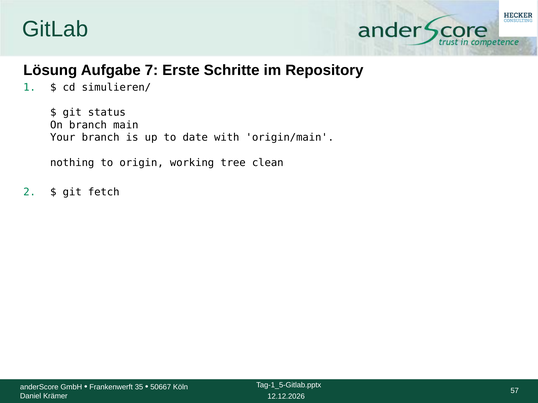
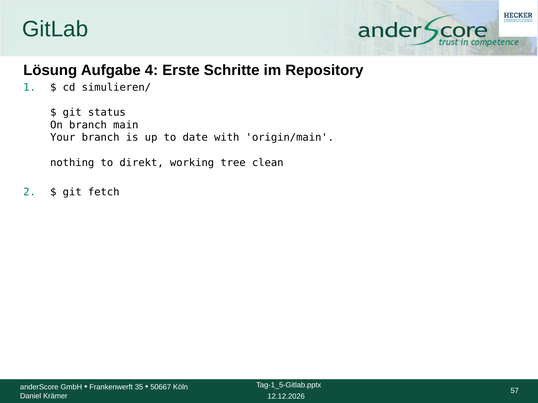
7: 7 -> 4 (151, 70)
origin: origin -> direkt (142, 163)
